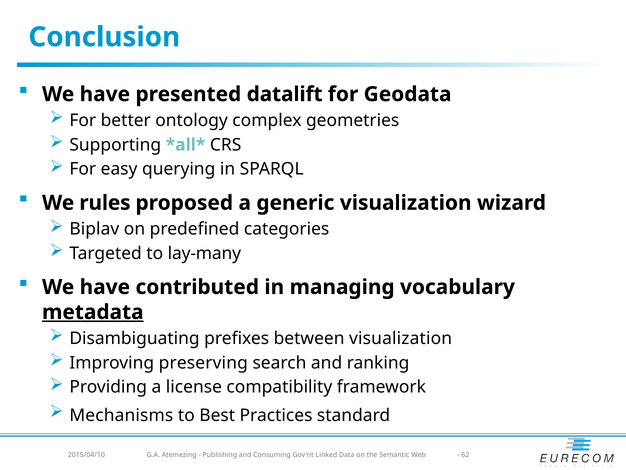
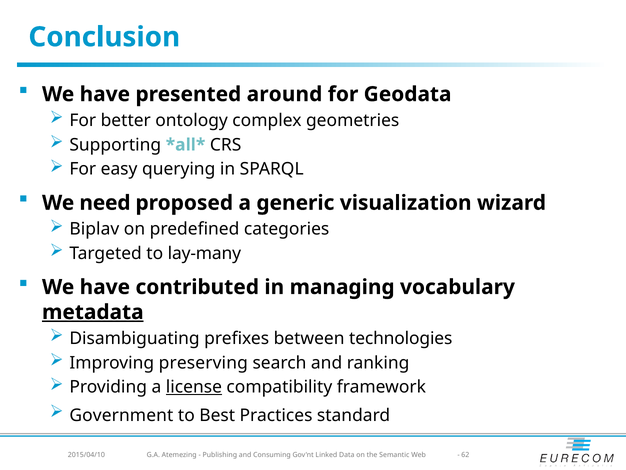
datalift: datalift -> around (284, 94)
rules: rules -> need (105, 203)
between visualization: visualization -> technologies (401, 338)
license underline: none -> present (194, 387)
Mechanisms: Mechanisms -> Government (121, 415)
